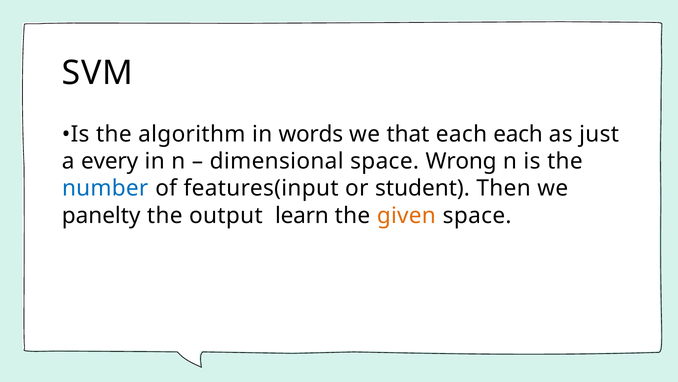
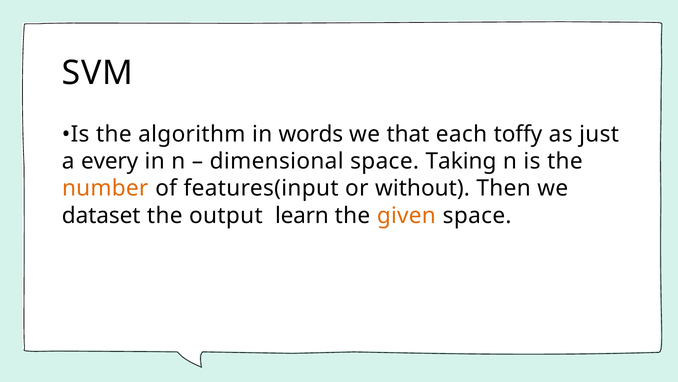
each each: each -> toffy (518, 134)
Wrong: Wrong -> Taking (461, 161)
number colour: blue -> orange (105, 188)
student: student -> without (422, 188)
panelty: panelty -> dataset (101, 215)
